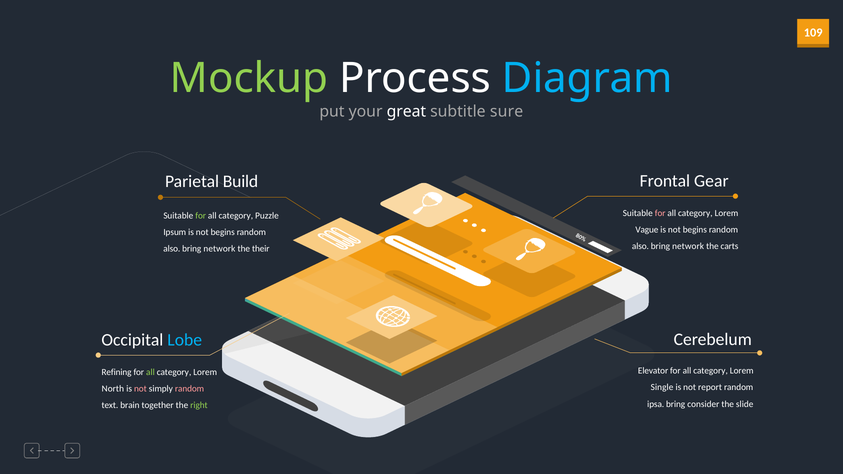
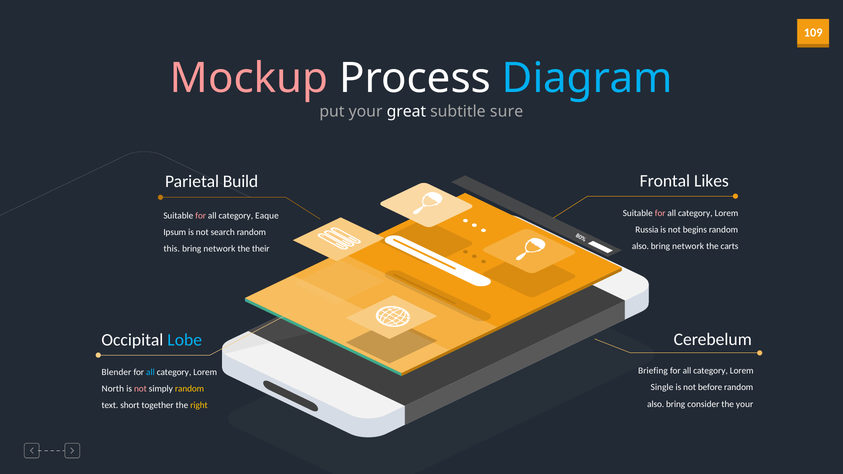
Mockup colour: light green -> pink (249, 78)
Gear: Gear -> Likes (711, 181)
for colour: light green -> pink (201, 216)
Puzzle: Puzzle -> Eaque (267, 216)
Vague: Vague -> Russia (647, 230)
Ipsum is not begins: begins -> search (223, 232)
also: also -> this (172, 249)
Elevator: Elevator -> Briefing (653, 371)
Refining: Refining -> Blender (116, 372)
all colour: light green -> light blue (150, 372)
report: report -> before (710, 388)
random colour: pink -> yellow (190, 389)
ipsa: ipsa -> also (656, 404)
the slide: slide -> your (745, 404)
brain: brain -> short (130, 405)
right colour: light green -> yellow (199, 405)
